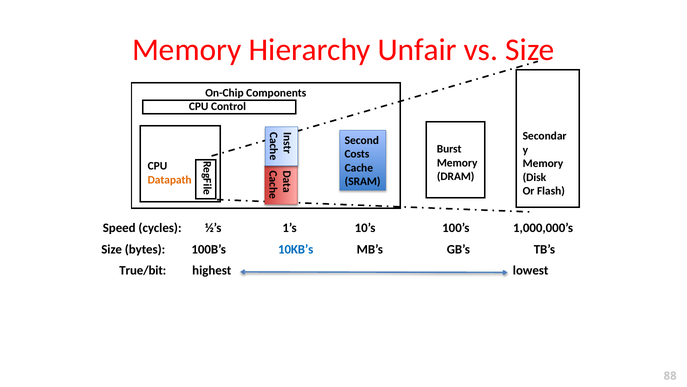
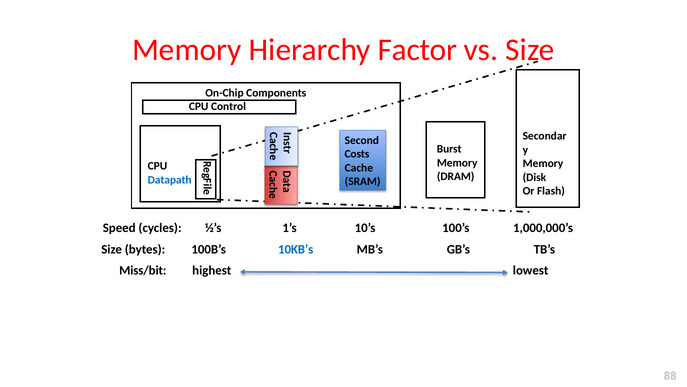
Unfair: Unfair -> Factor (417, 50)
Datapath colour: orange -> blue (170, 180)
True/bit: True/bit -> Miss/bit (143, 270)
